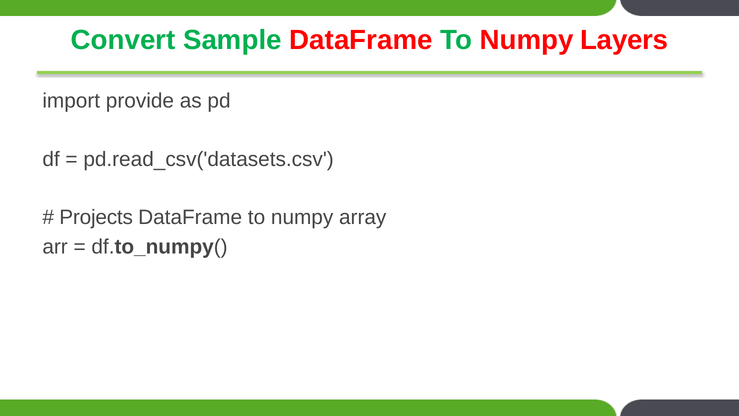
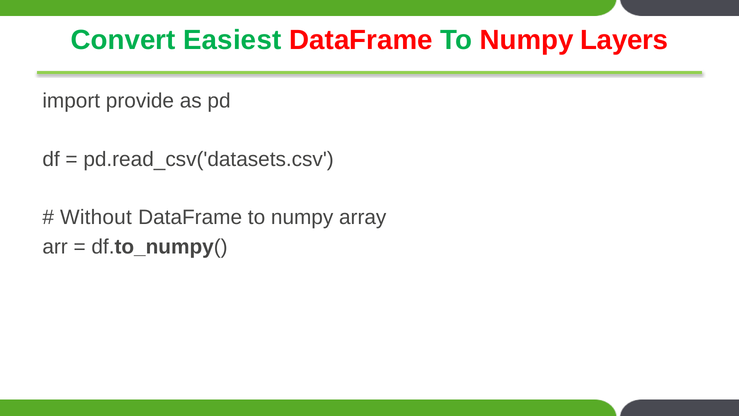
Sample: Sample -> Easiest (232, 40)
Projects: Projects -> Without (96, 217)
